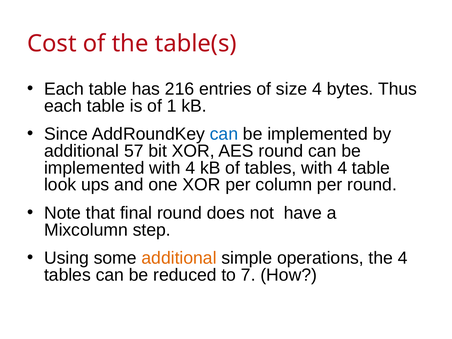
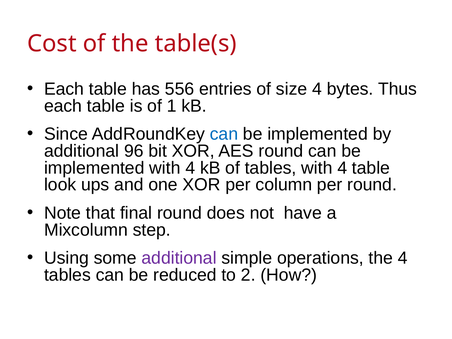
216: 216 -> 556 (180, 89)
57: 57 -> 96 (134, 151)
additional colour: orange -> purple (179, 258)
7: 7 -> 2 (248, 275)
